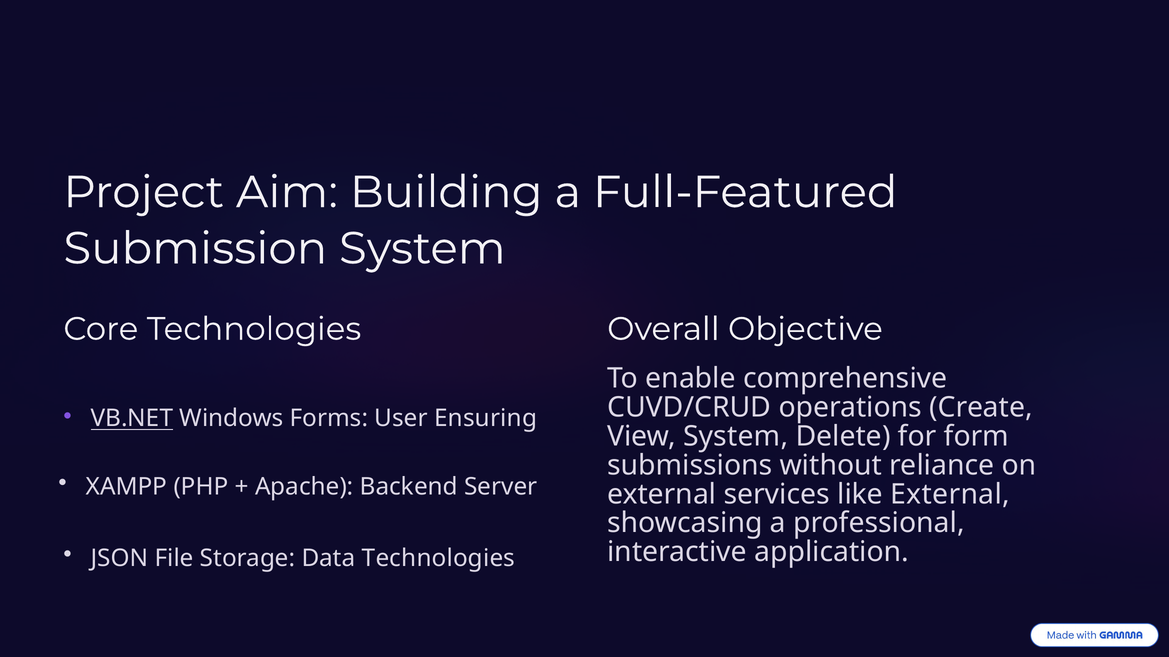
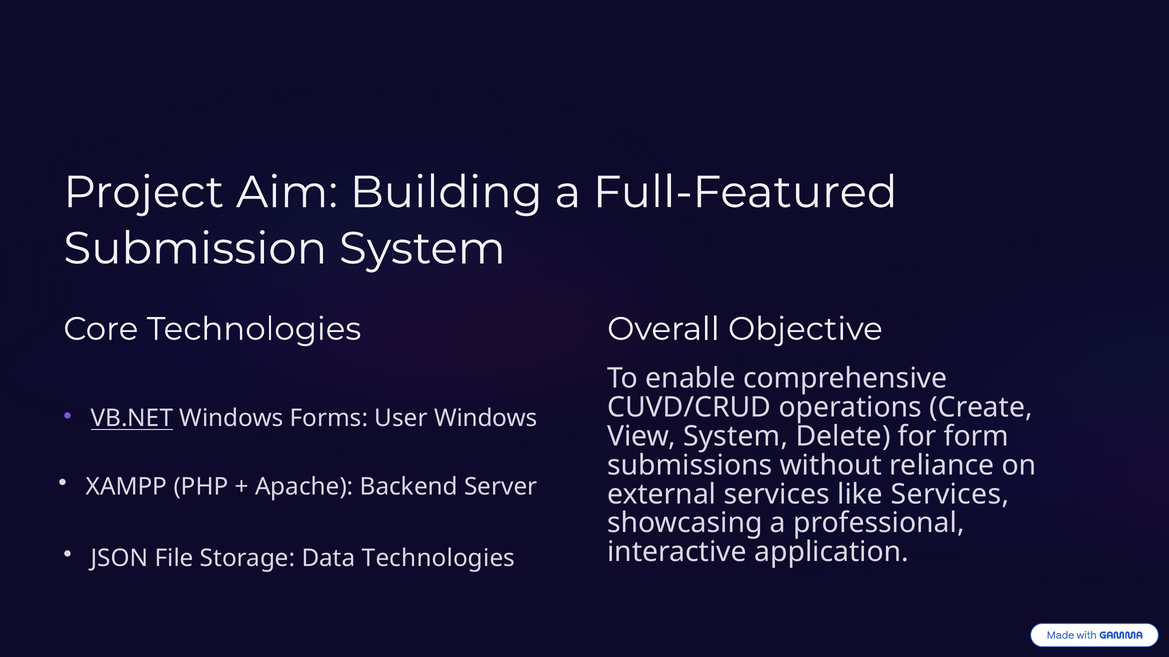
User Ensuring: Ensuring -> Windows (486, 419)
like External: External -> Services (950, 495)
